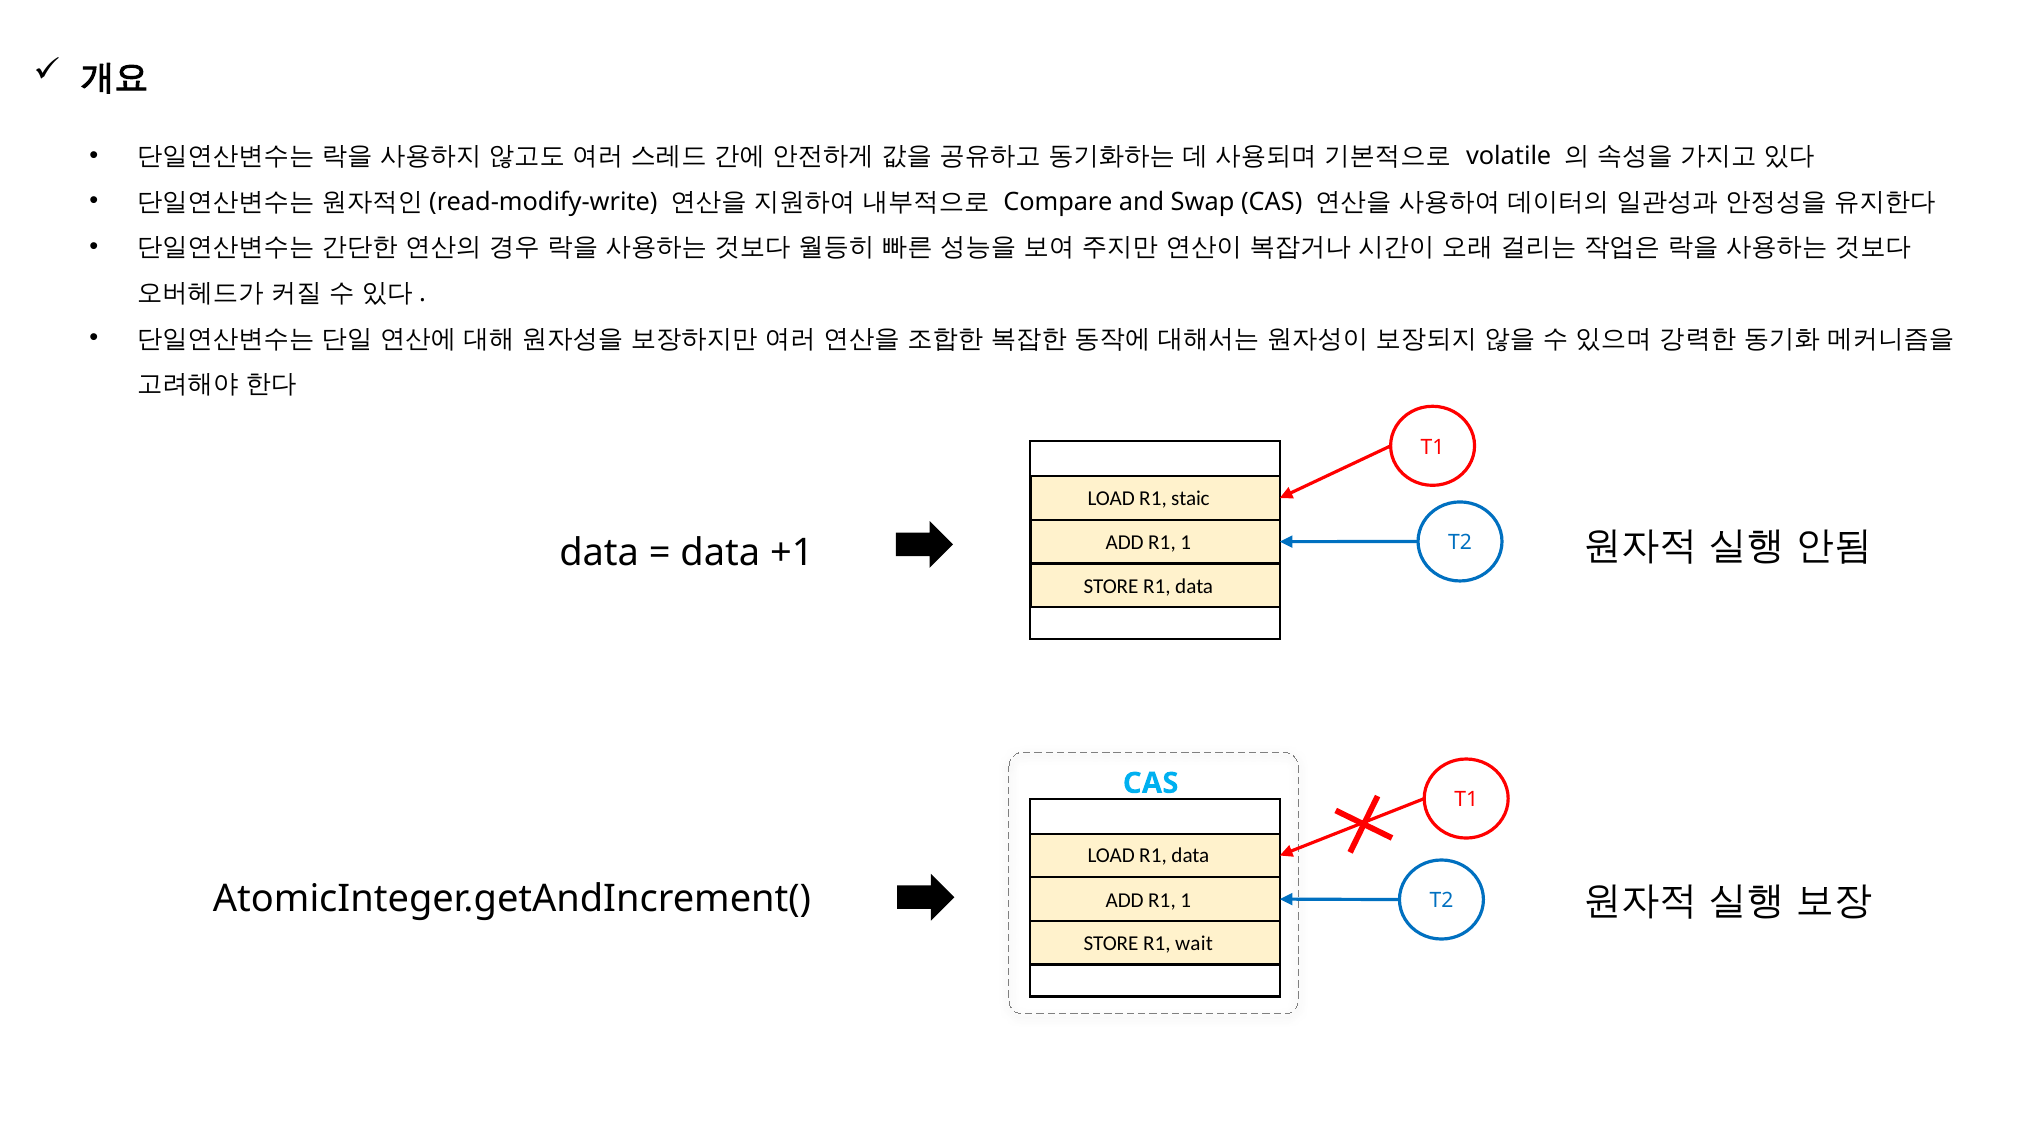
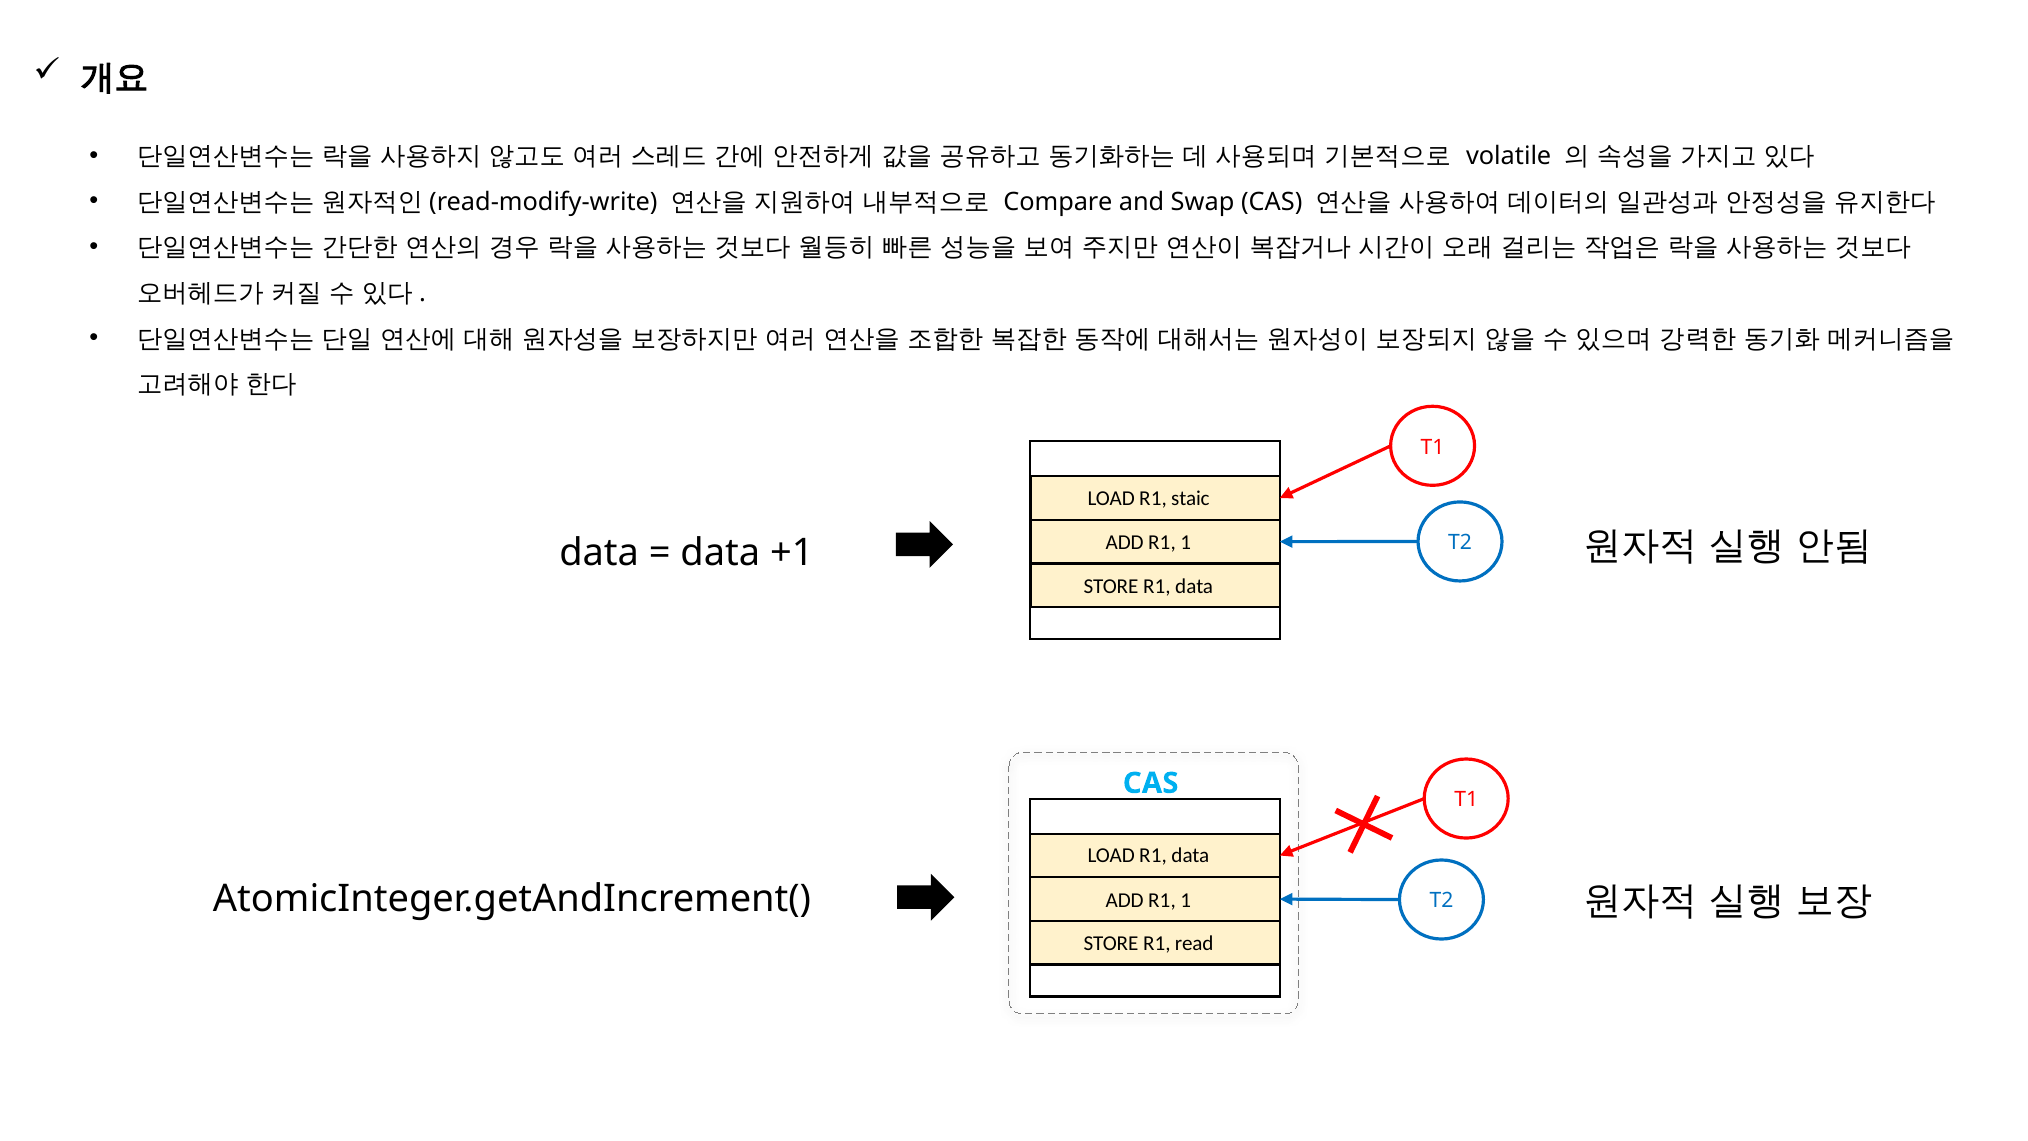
wait: wait -> read (1194, 944)
